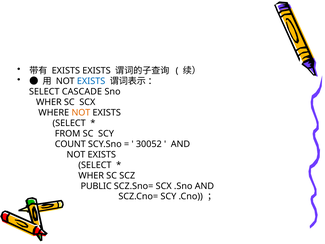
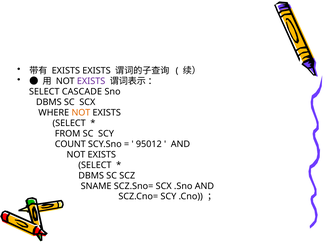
EXISTS colour: blue -> purple (91, 81)
WHER: WHER -> DBMS (49, 102)
30052: 30052 -> 95012 (149, 144)
WHER: WHER -> DBMS (91, 175)
PUBLIC: PUBLIC -> SNAME (96, 186)
